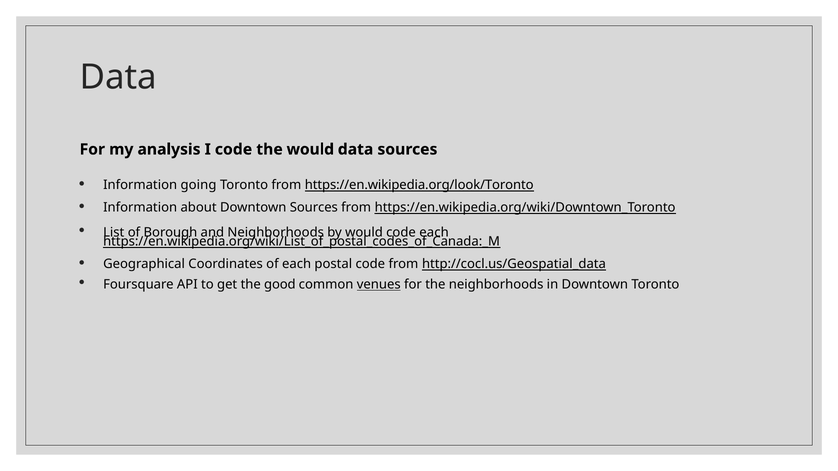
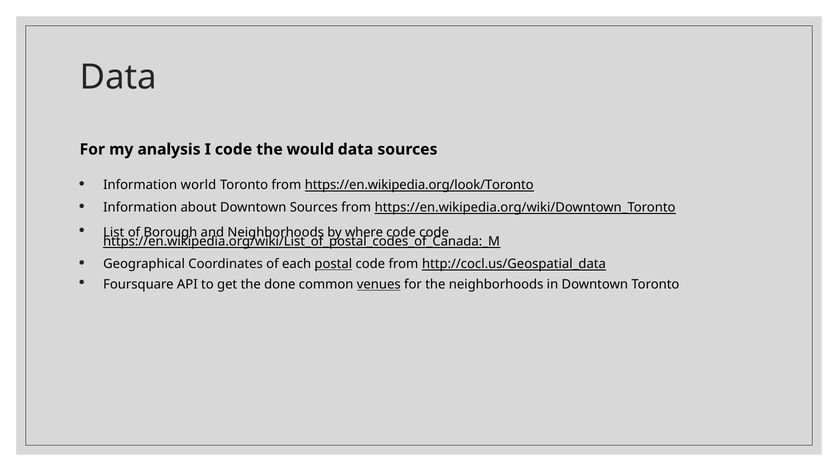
going: going -> world (198, 185)
by would: would -> where (364, 233)
code each: each -> code (434, 233)
postal underline: none -> present (333, 264)
good: good -> done (280, 285)
